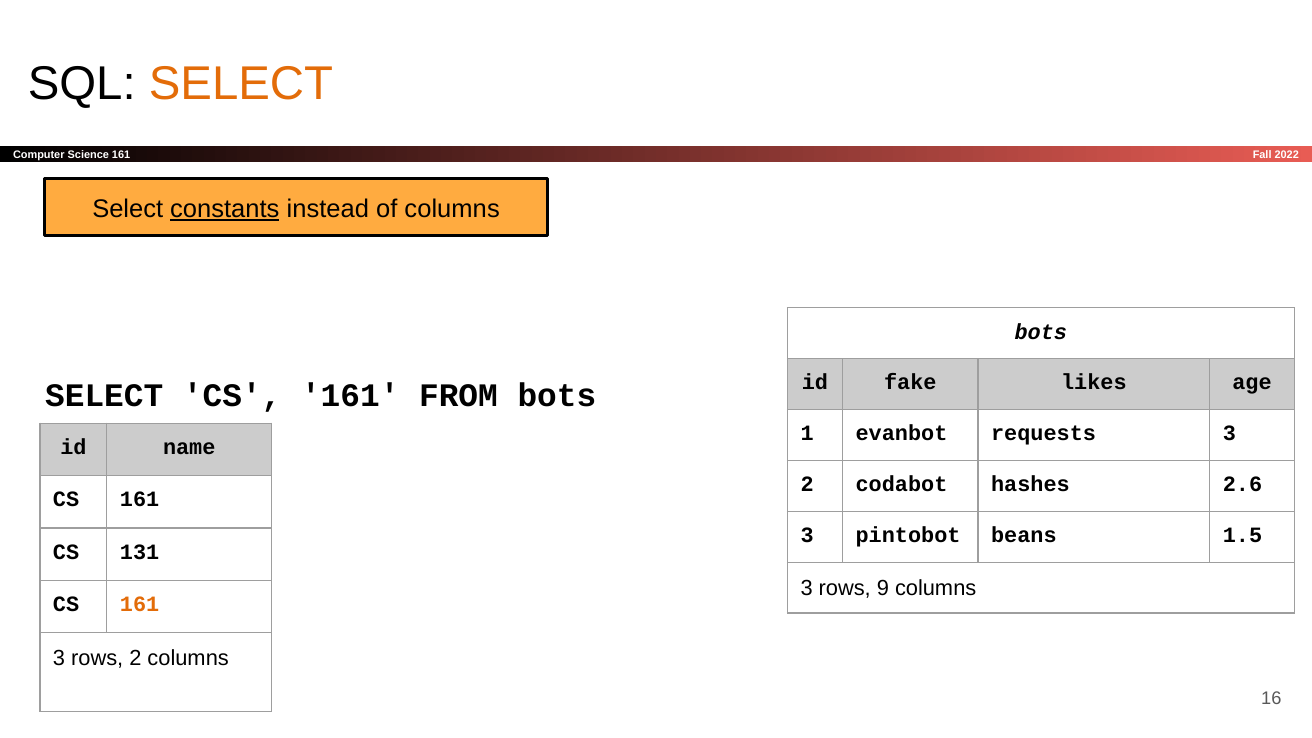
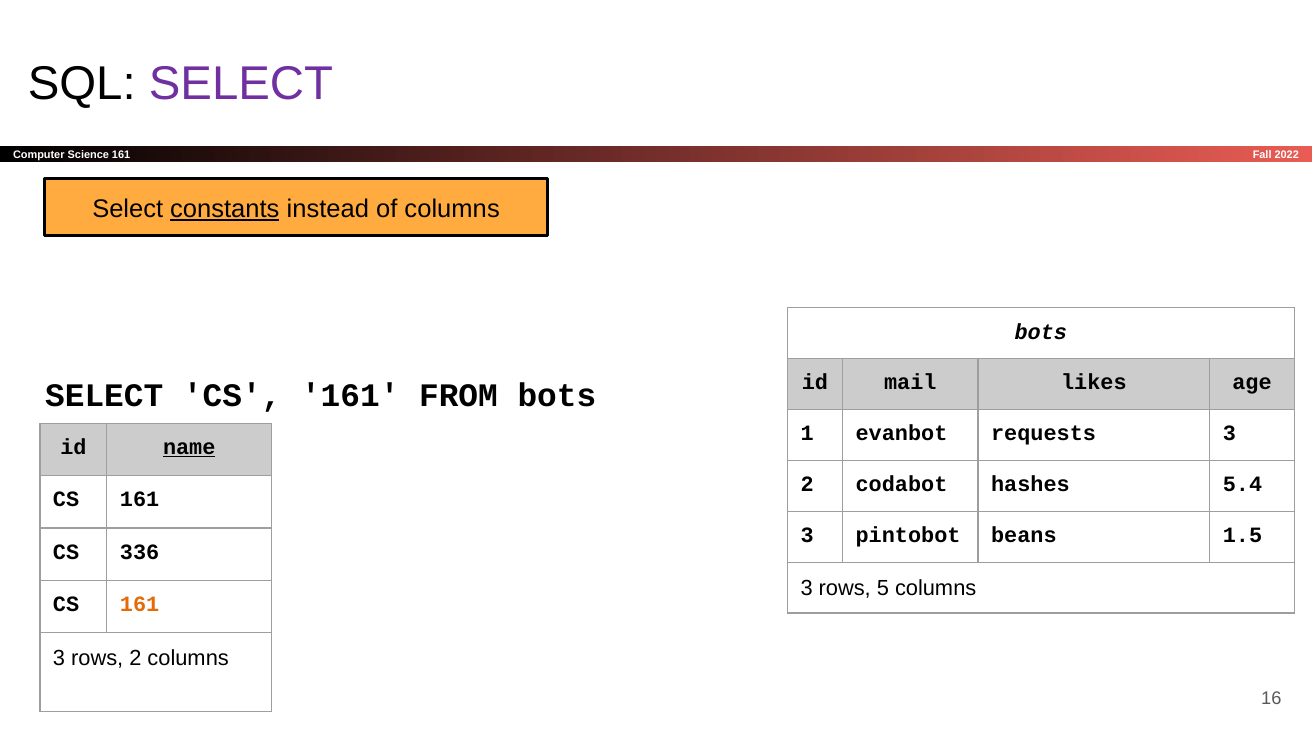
SELECT colour: orange -> purple (241, 84)
fake: fake -> mail (910, 383)
name underline: none -> present (189, 447)
2.6: 2.6 -> 5.4 (1243, 485)
131: 131 -> 336 (140, 552)
9: 9 -> 5 (883, 588)
